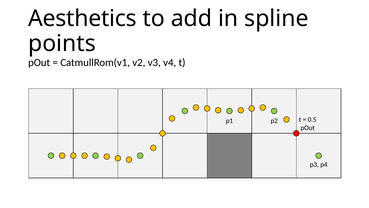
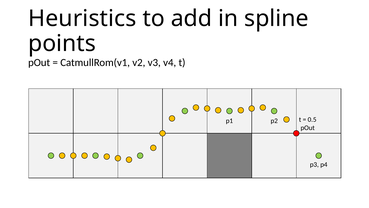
Aesthetics: Aesthetics -> Heuristics (82, 19)
